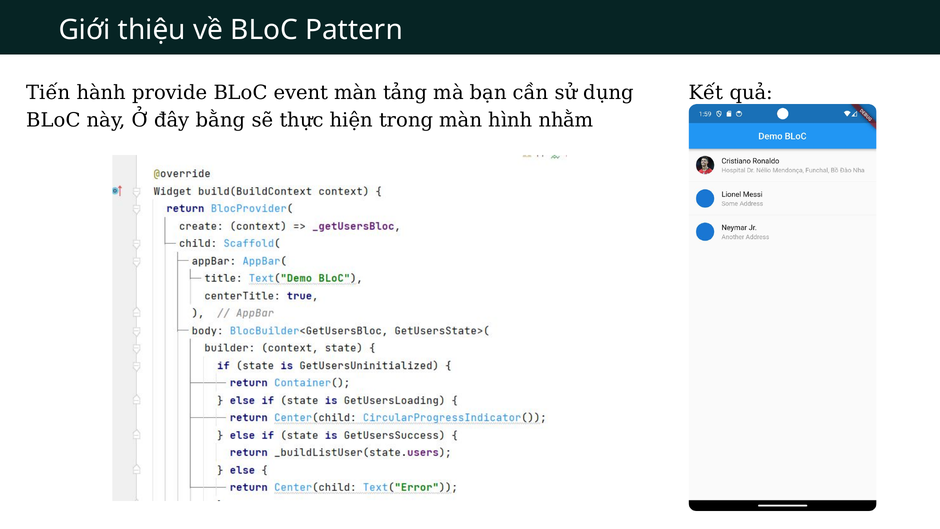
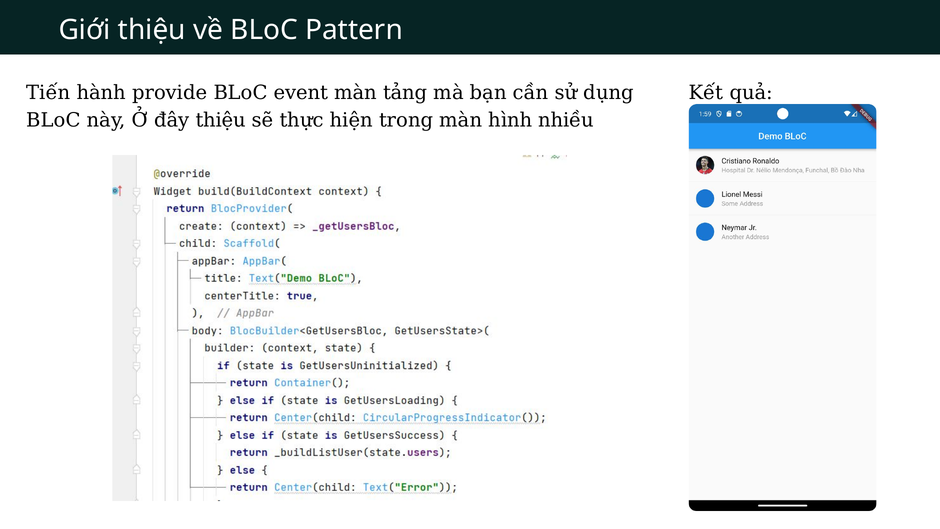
đây bằng: bằng -> thiệu (221, 120)
nhằm: nhằm -> nhiều (566, 120)
